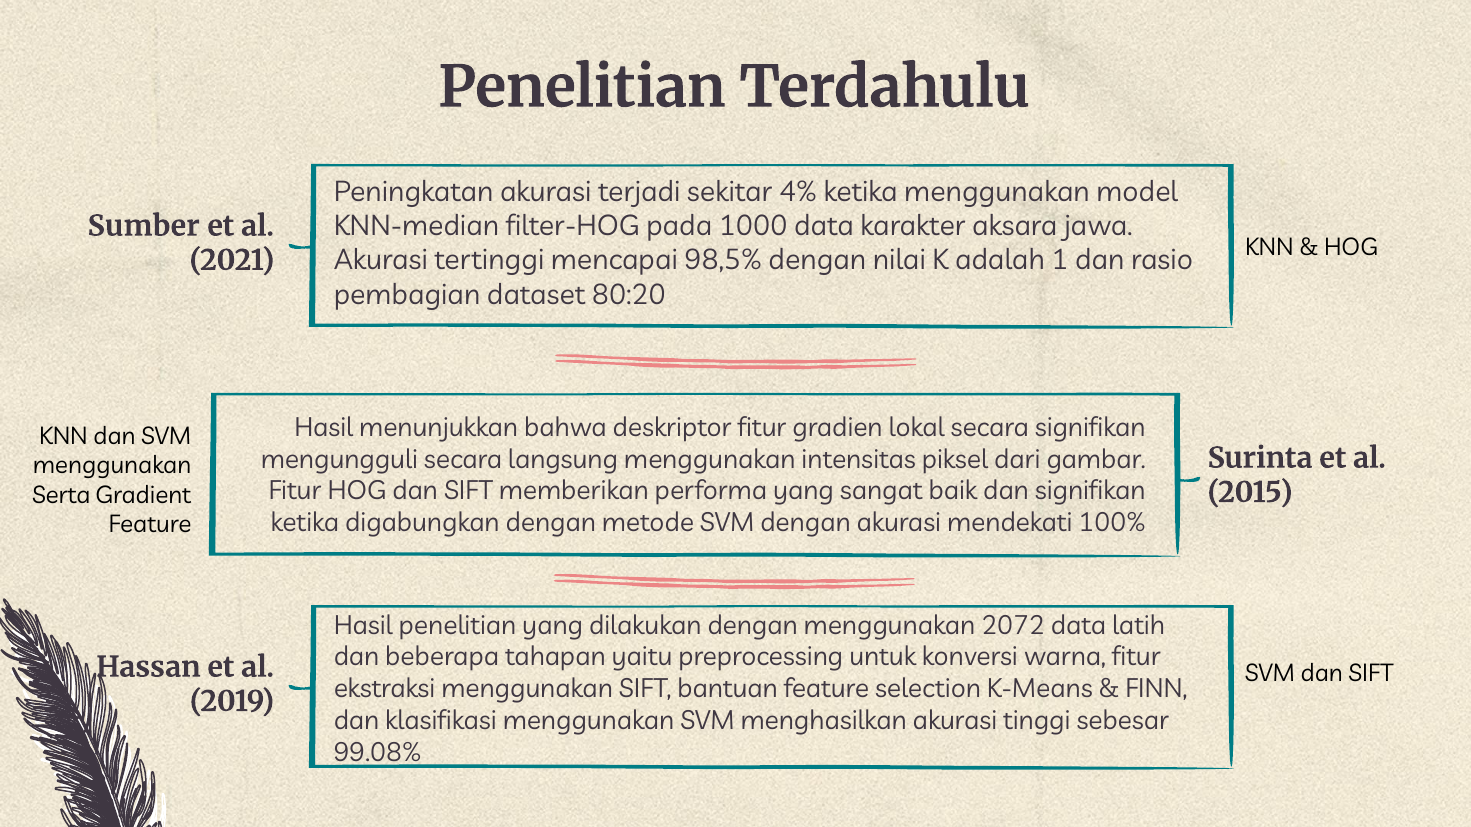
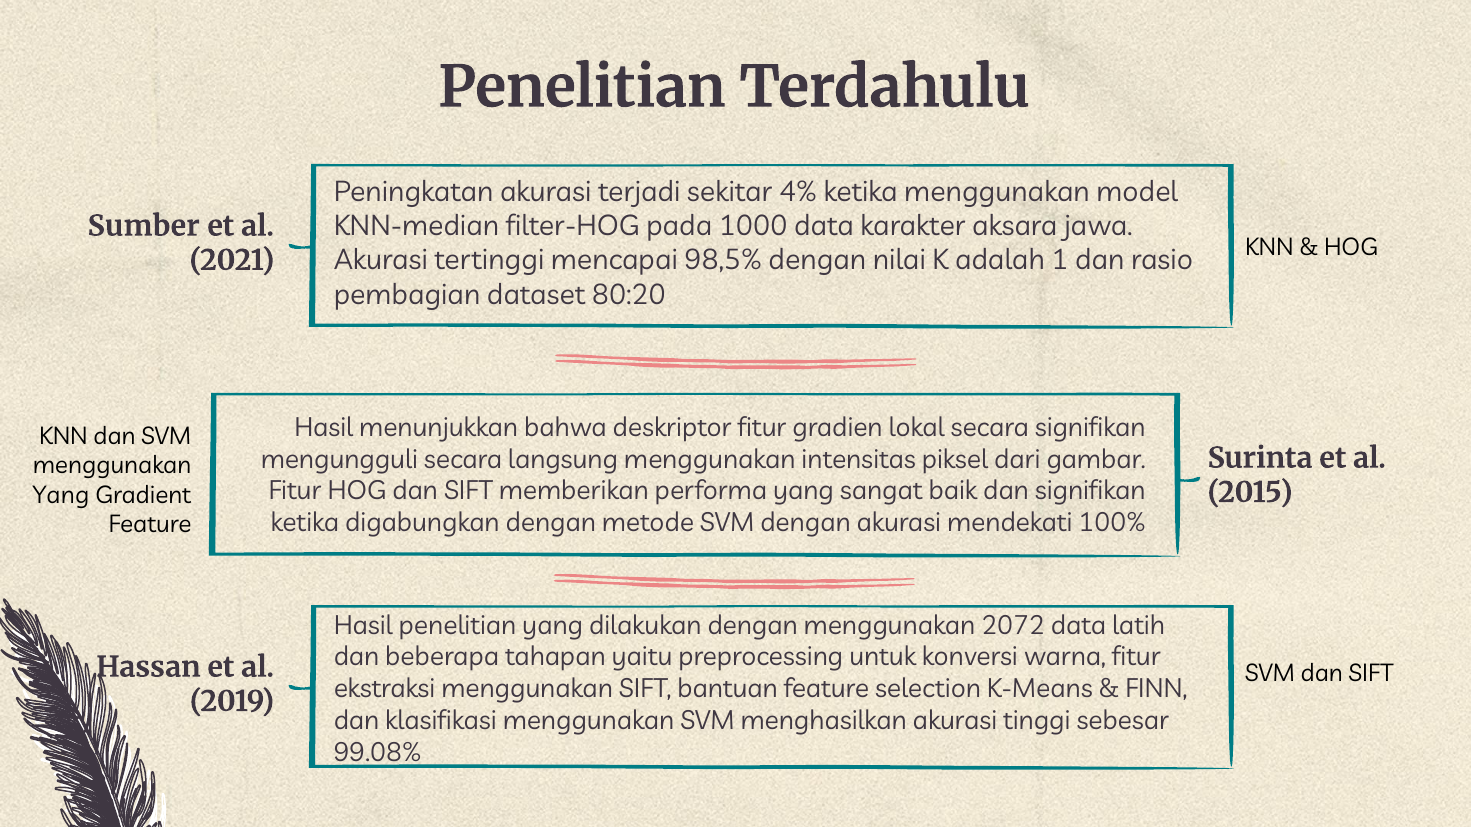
Serta: Serta -> Yang (61, 495)
